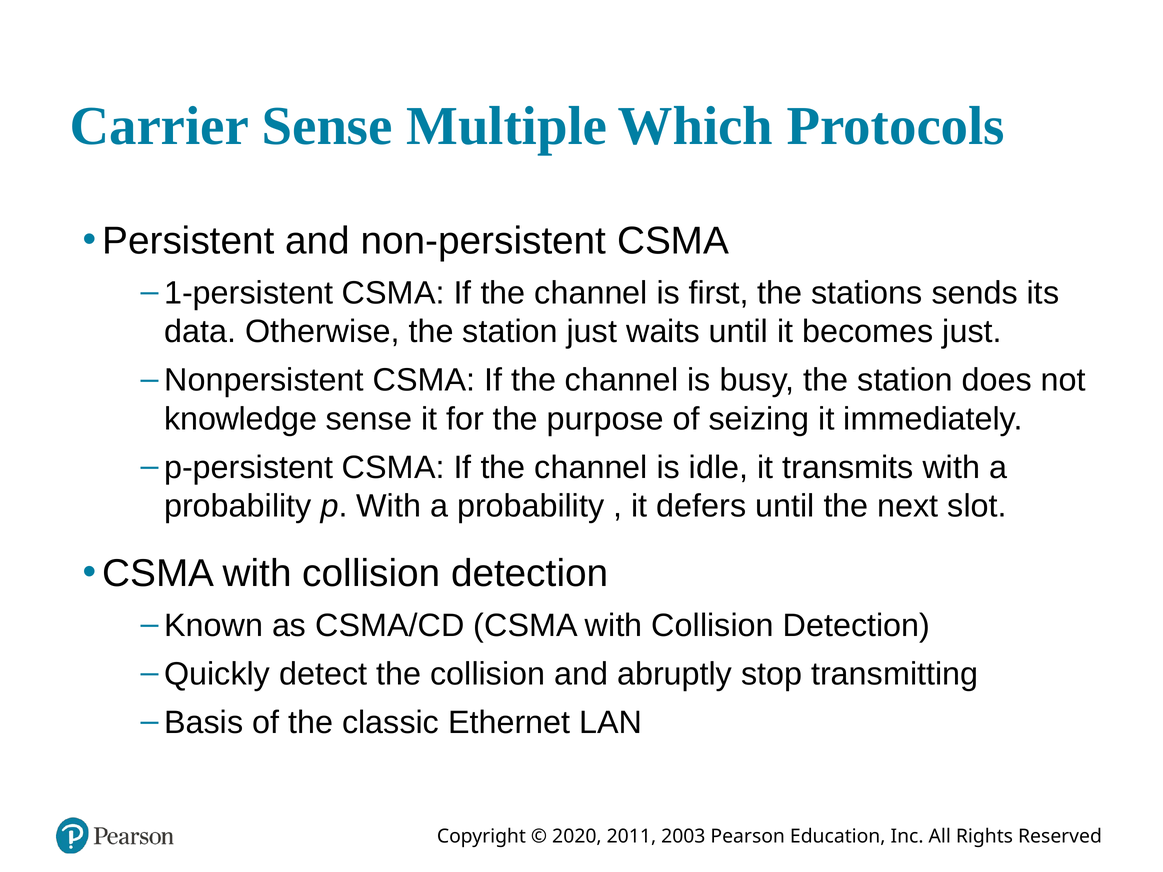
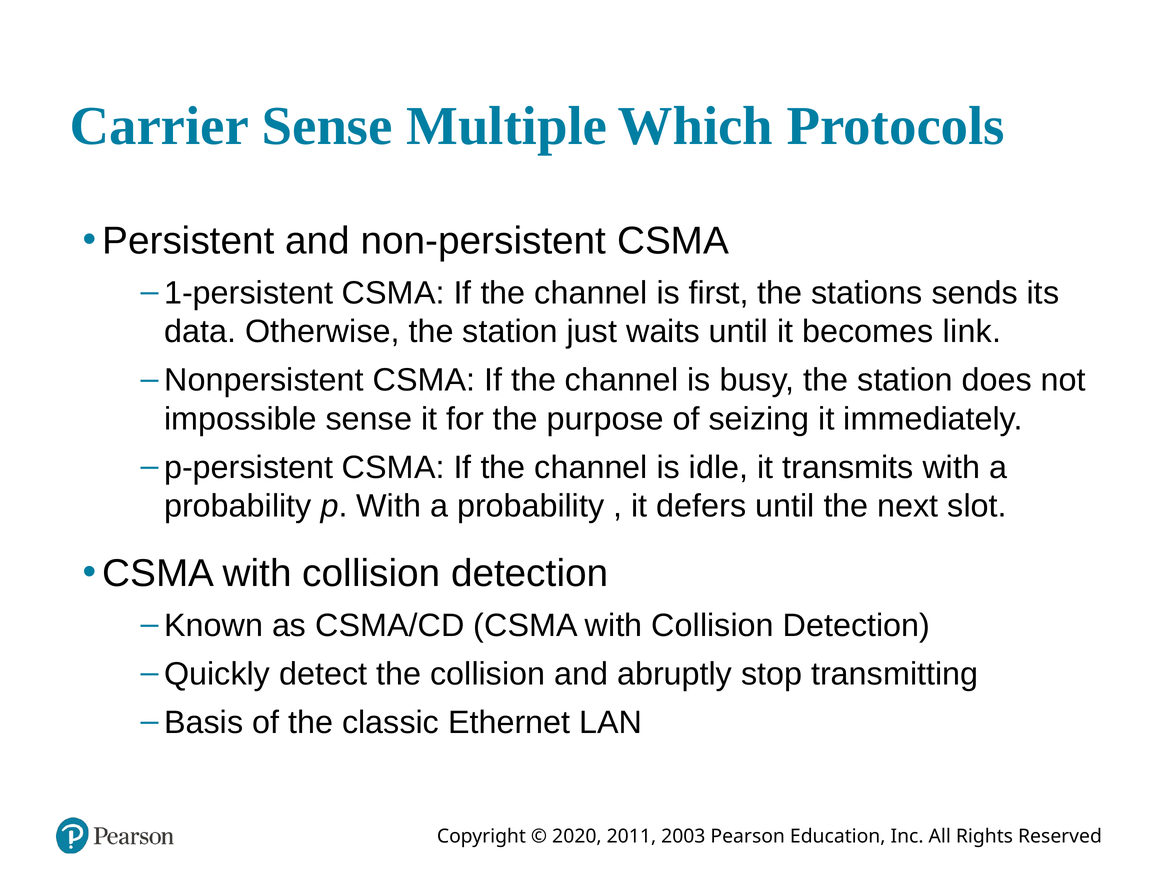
becomes just: just -> link (972, 332)
knowledge: knowledge -> impossible (241, 419)
